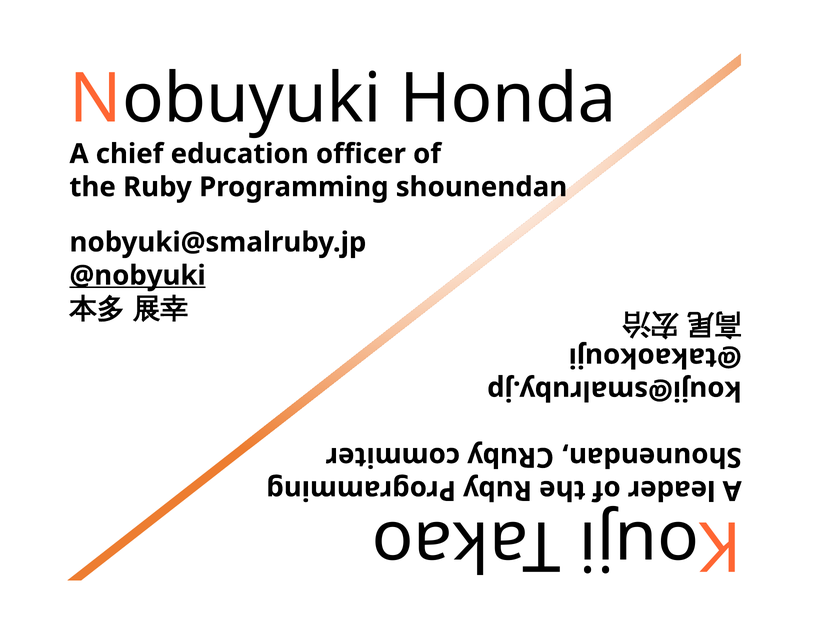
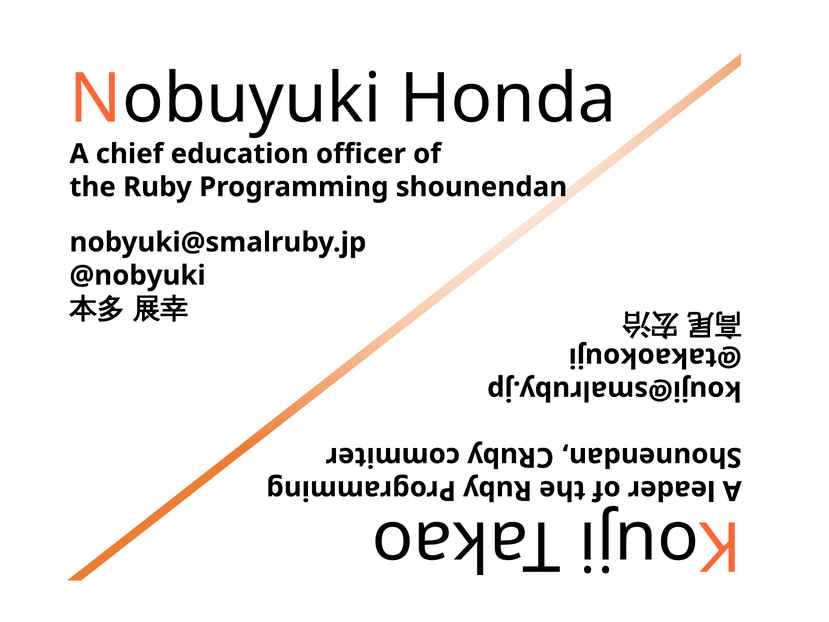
@nobyuki underline: present -> none (138, 275)
